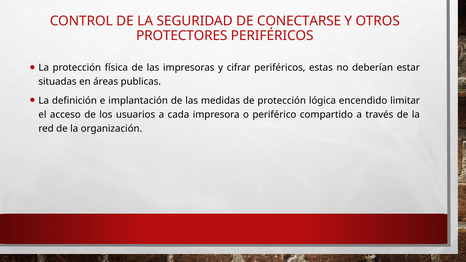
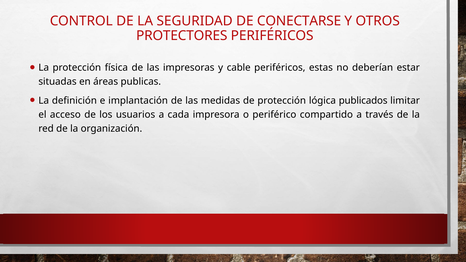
cifrar: cifrar -> cable (239, 68)
encendido: encendido -> publicados (363, 101)
